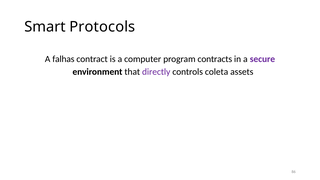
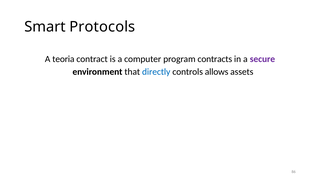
falhas: falhas -> teoria (63, 59)
directly colour: purple -> blue (156, 72)
coleta: coleta -> allows (217, 72)
